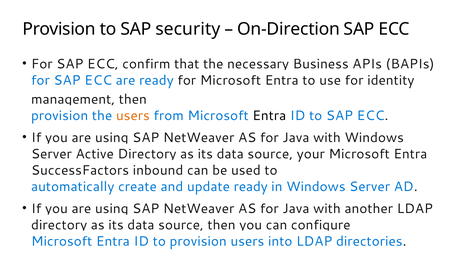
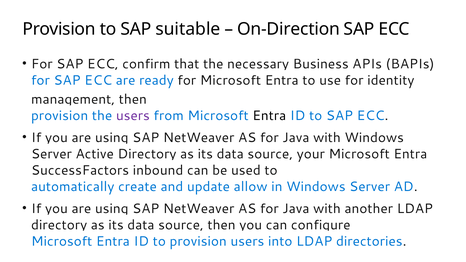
security: security -> suitable (188, 29)
users colour: orange -> purple (133, 116)
update ready: ready -> allow (251, 187)
